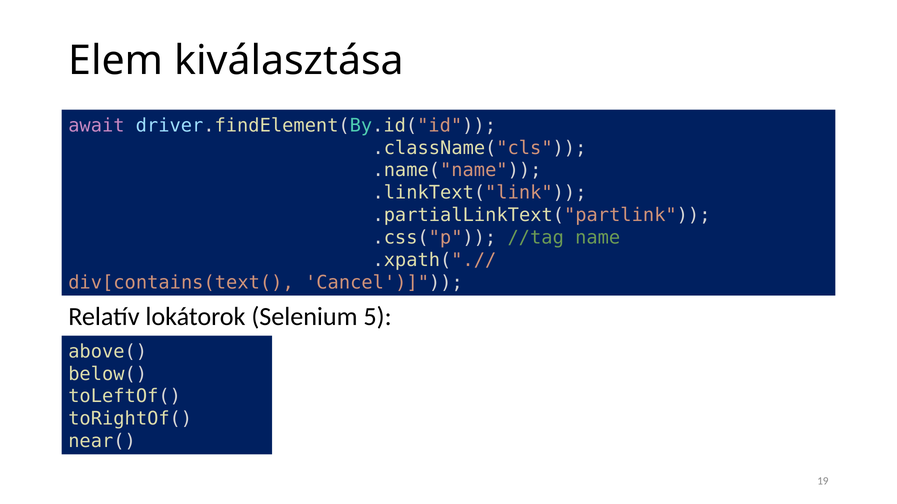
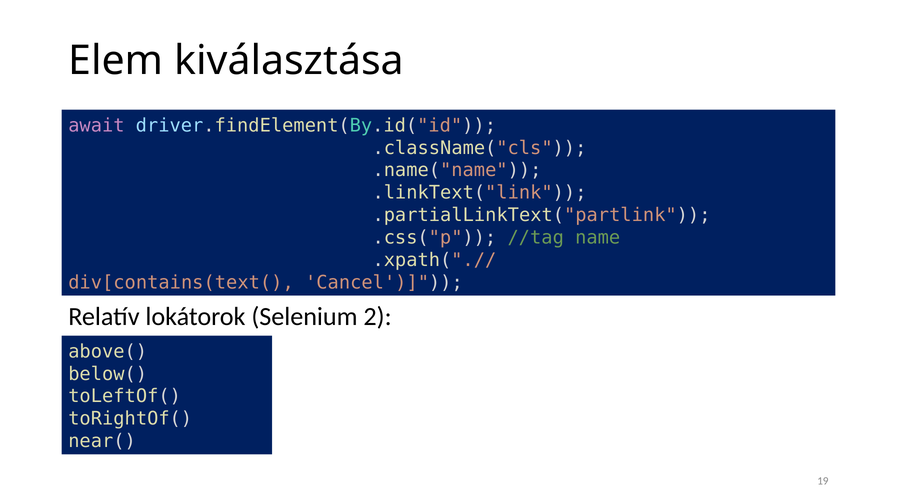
5: 5 -> 2 (378, 317)
